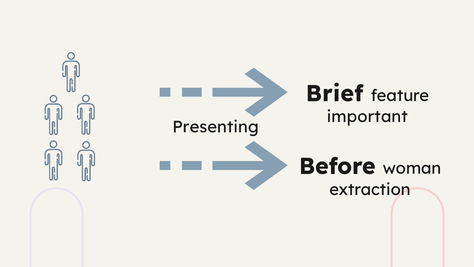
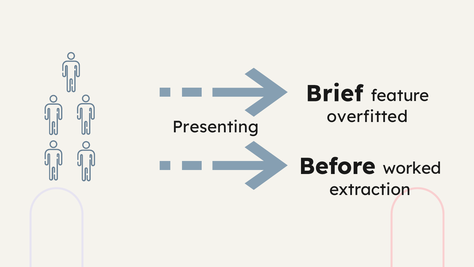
important: important -> overfitted (367, 117)
woman: woman -> worked (412, 168)
